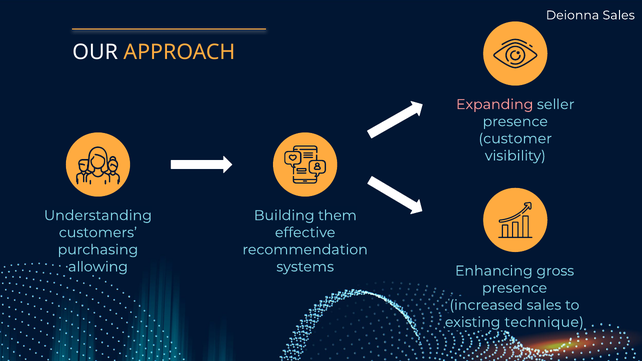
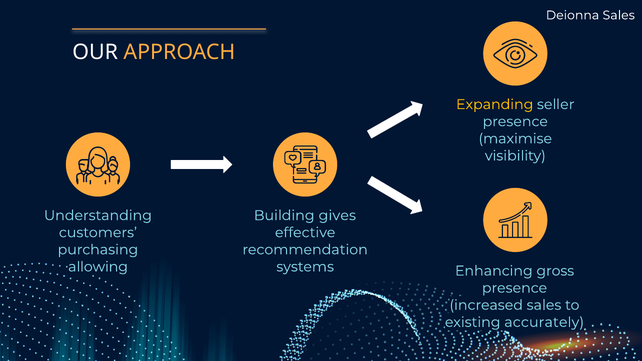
Expanding colour: pink -> yellow (495, 104)
customer: customer -> maximise (515, 139)
them: them -> gives (337, 216)
technique: technique -> accurately (544, 322)
